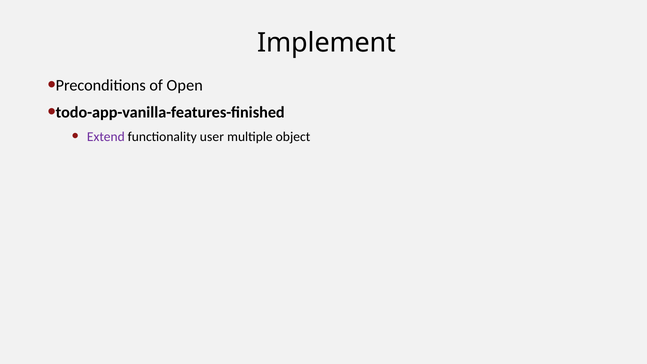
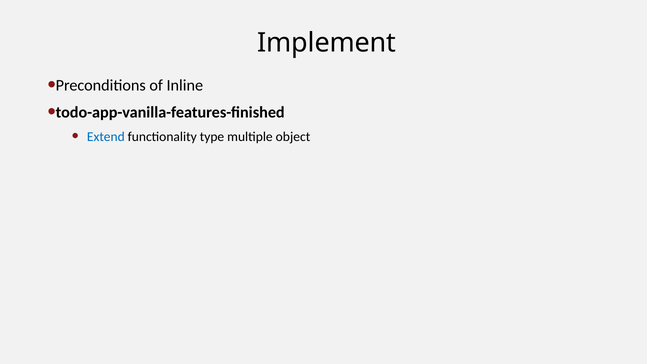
Open: Open -> Inline (185, 86)
Extend colour: purple -> blue (106, 137)
user: user -> type (212, 137)
